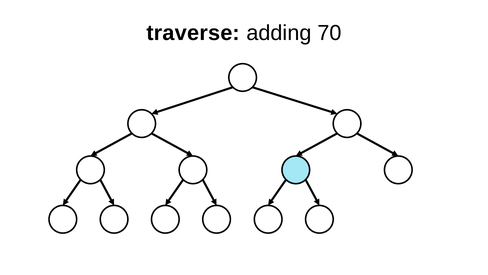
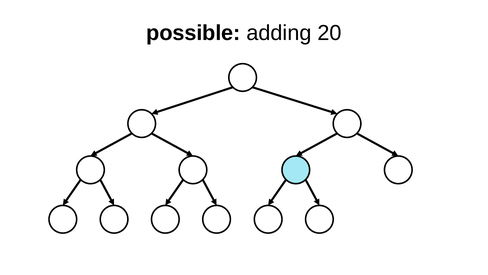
traverse: traverse -> possible (193, 33)
70: 70 -> 20 (330, 33)
